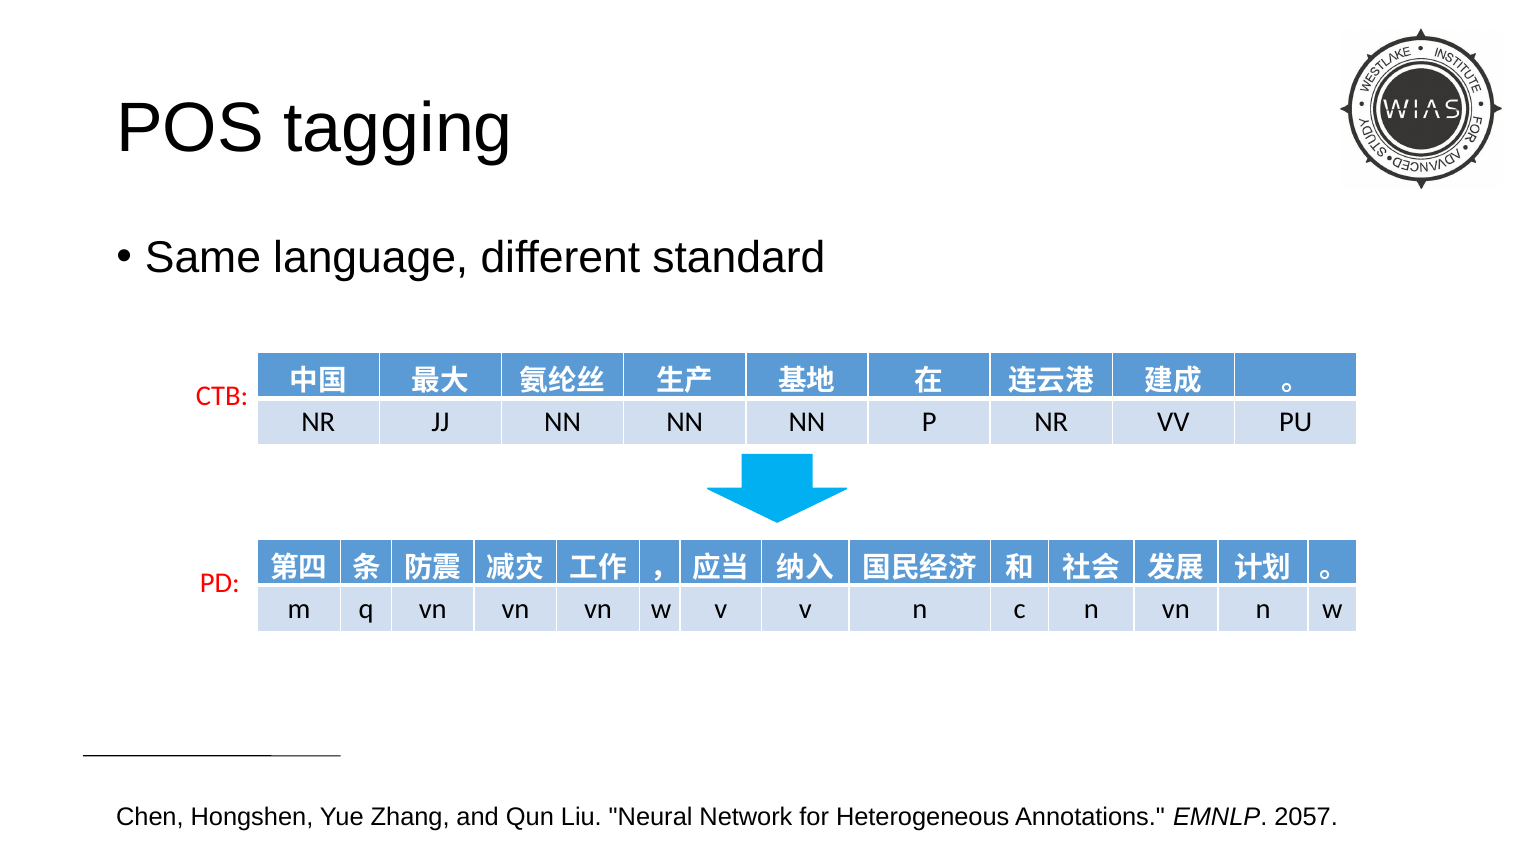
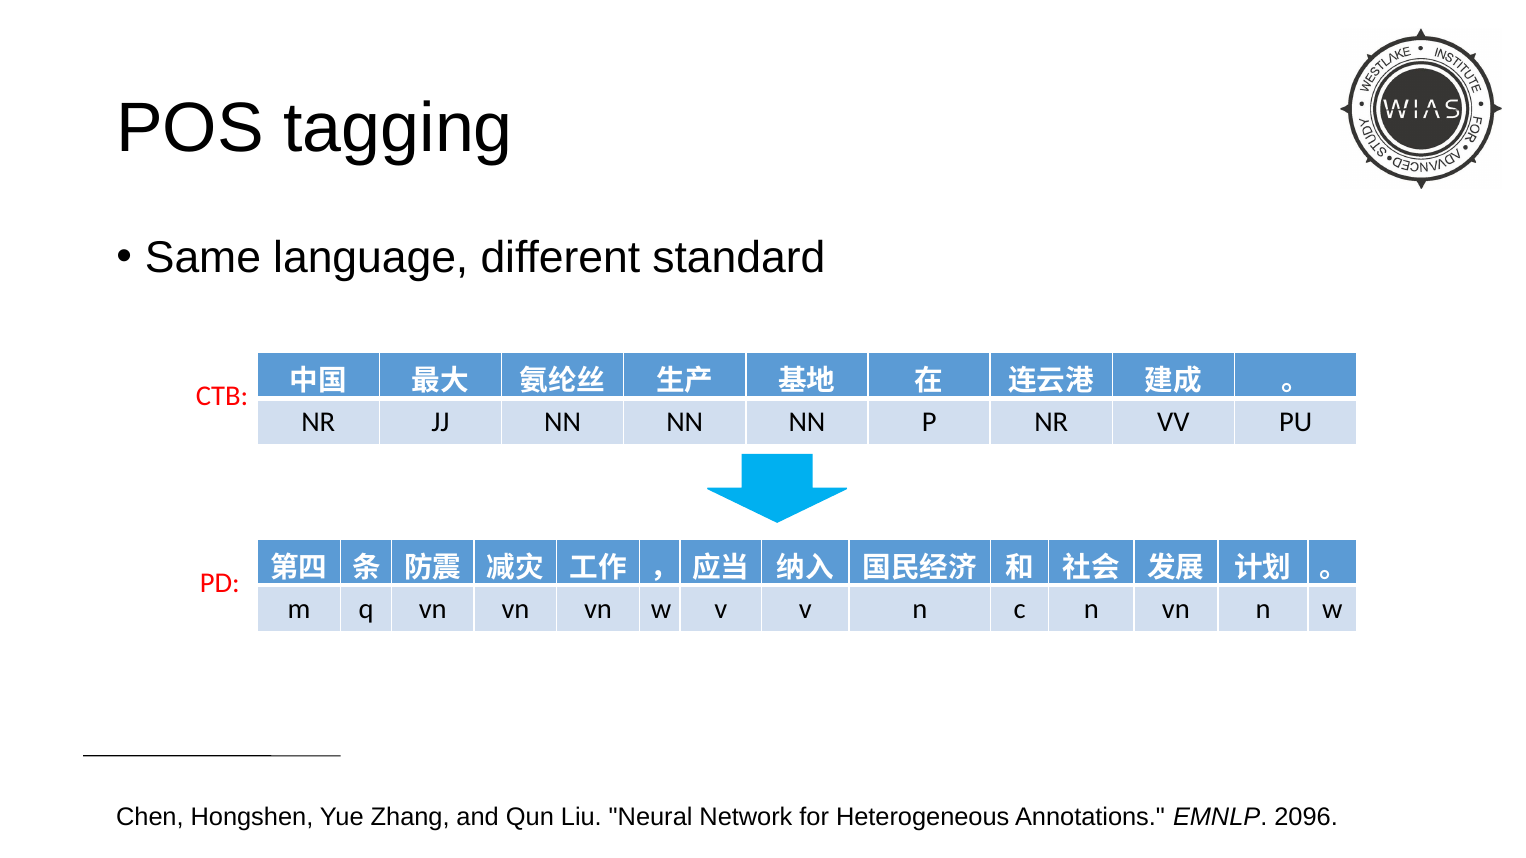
2057: 2057 -> 2096 (1306, 817)
